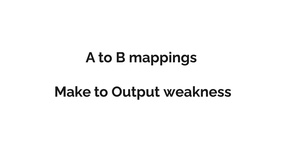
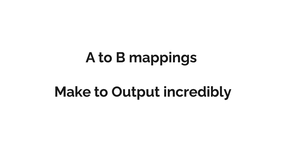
weakness: weakness -> incredibly (197, 92)
